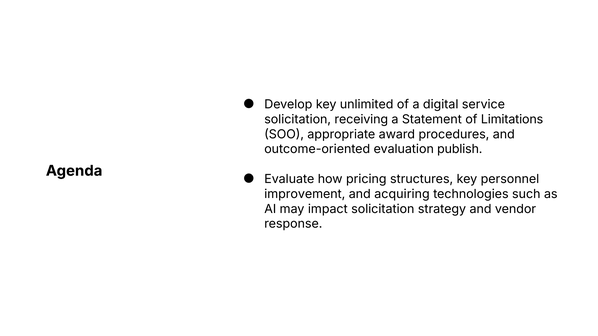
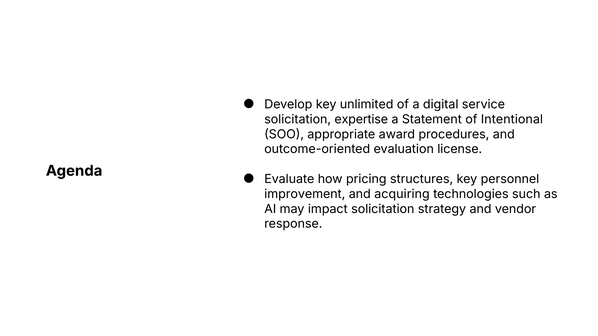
receiving: receiving -> expertise (361, 119)
Limitations: Limitations -> Intentional (512, 119)
publish: publish -> license (460, 149)
